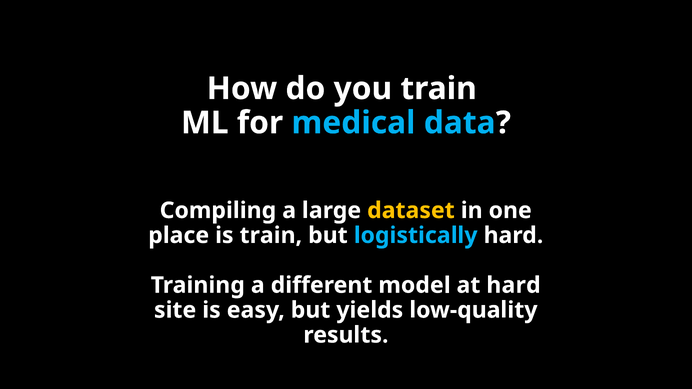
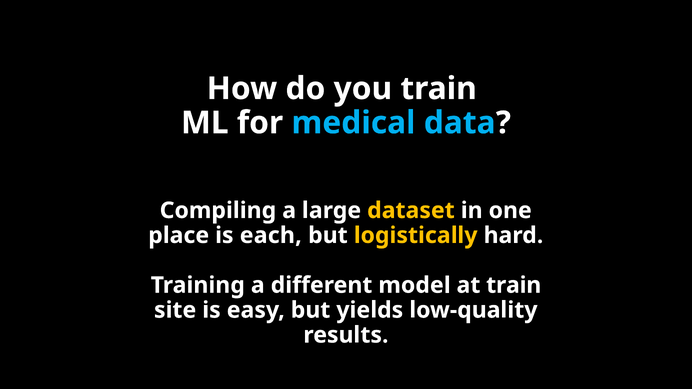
is train: train -> each (271, 236)
logistically colour: light blue -> yellow (416, 236)
at hard: hard -> train (514, 285)
